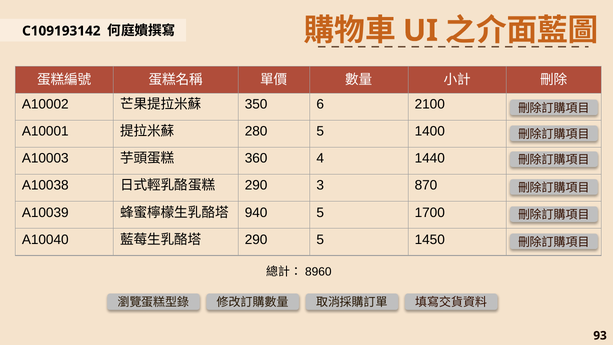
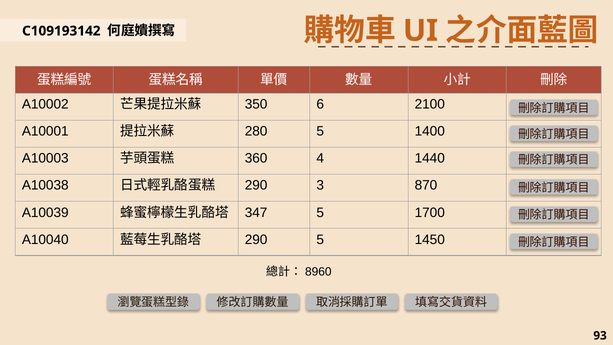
940: 940 -> 347 (256, 212)
